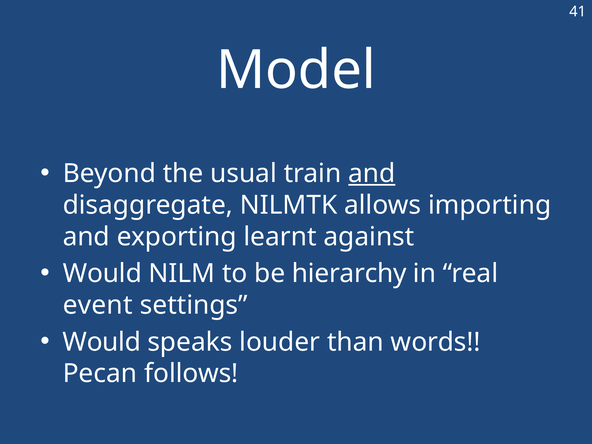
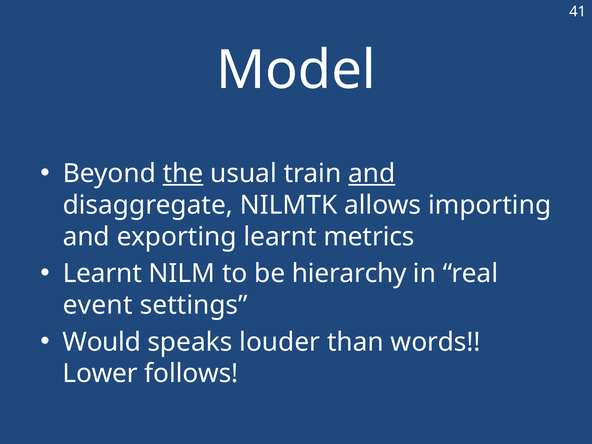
the underline: none -> present (183, 174)
against: against -> metrics (369, 237)
Would: Would -> Learnt (102, 274)
Pecan: Pecan -> Lower (100, 374)
